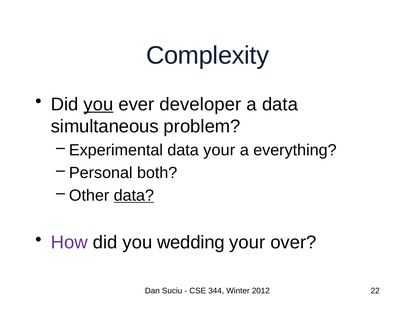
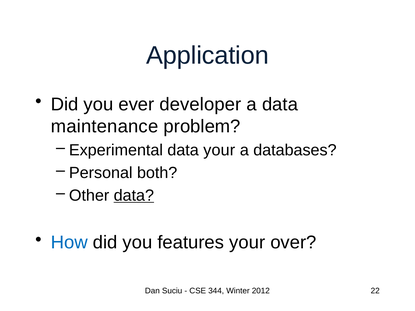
Complexity: Complexity -> Application (208, 55)
you underline: present -> none (98, 104)
simultaneous: simultaneous -> maintenance (105, 126)
everything: everything -> databases (295, 150)
How colour: purple -> blue (69, 243)
wedding: wedding -> features (191, 243)
